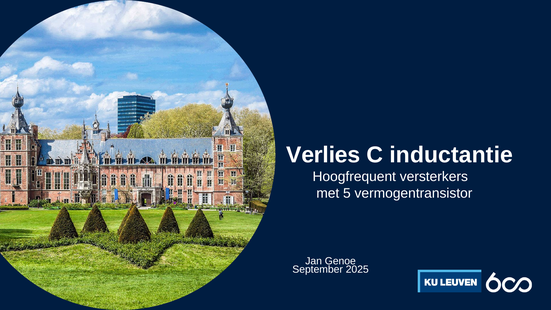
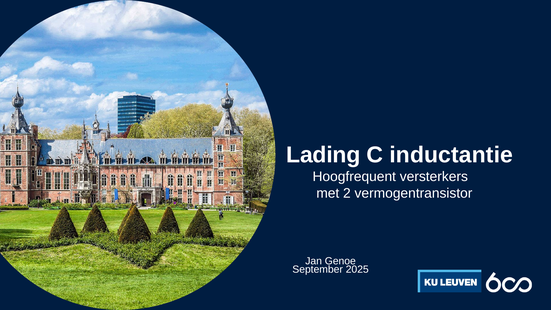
Verlies: Verlies -> Lading (323, 155)
5: 5 -> 2 (347, 193)
